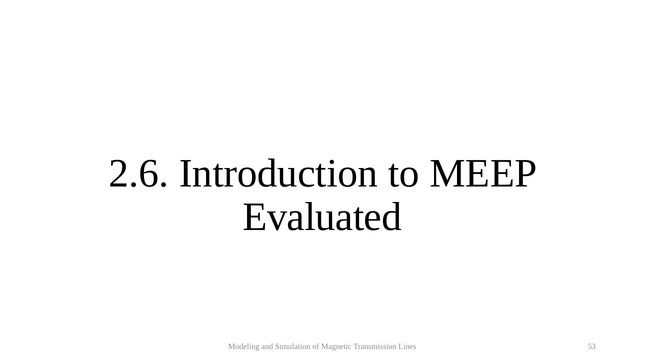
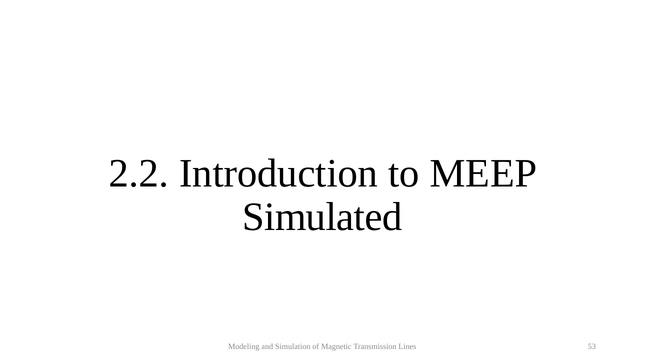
2.6: 2.6 -> 2.2 (139, 173)
Evaluated: Evaluated -> Simulated (322, 217)
